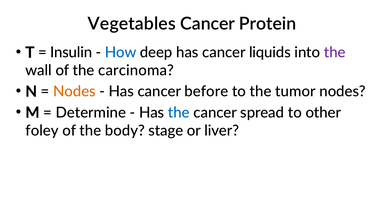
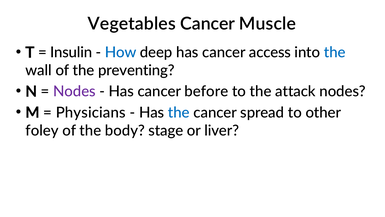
Protein: Protein -> Muscle (267, 24)
liquids: liquids -> access (270, 52)
the colour: purple -> blue (335, 52)
carcinoma: carcinoma -> preventing (136, 70)
Nodes colour: orange -> purple (74, 91)
tumor: tumor -> attack (295, 91)
Determine: Determine -> Physicians (91, 112)
